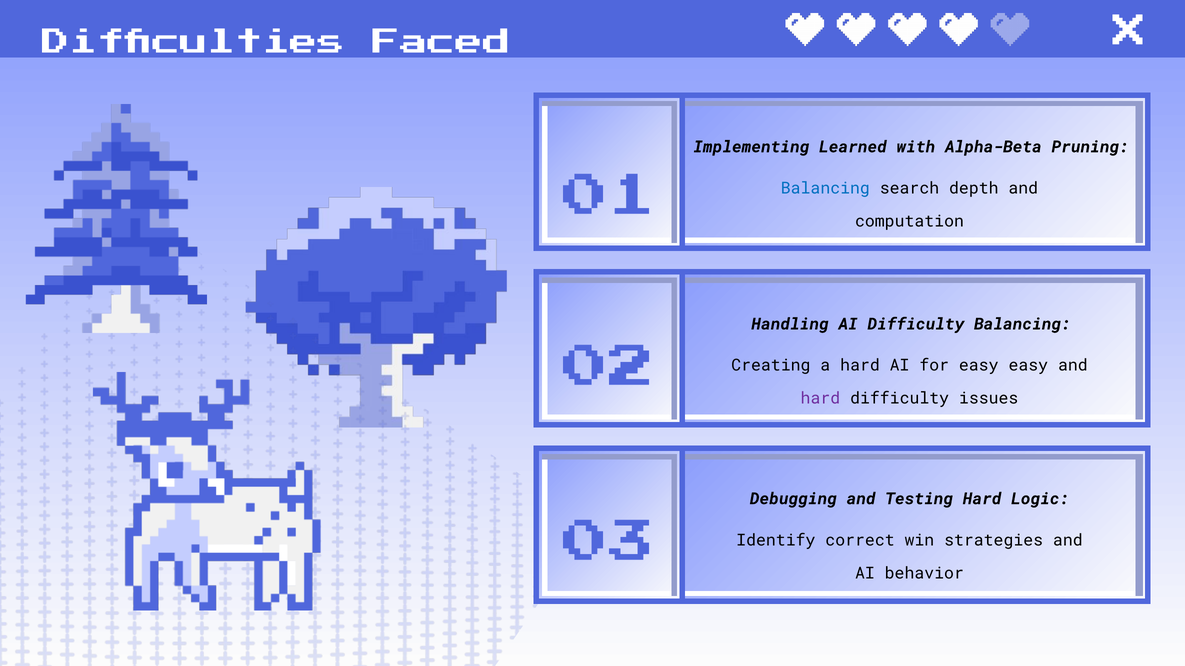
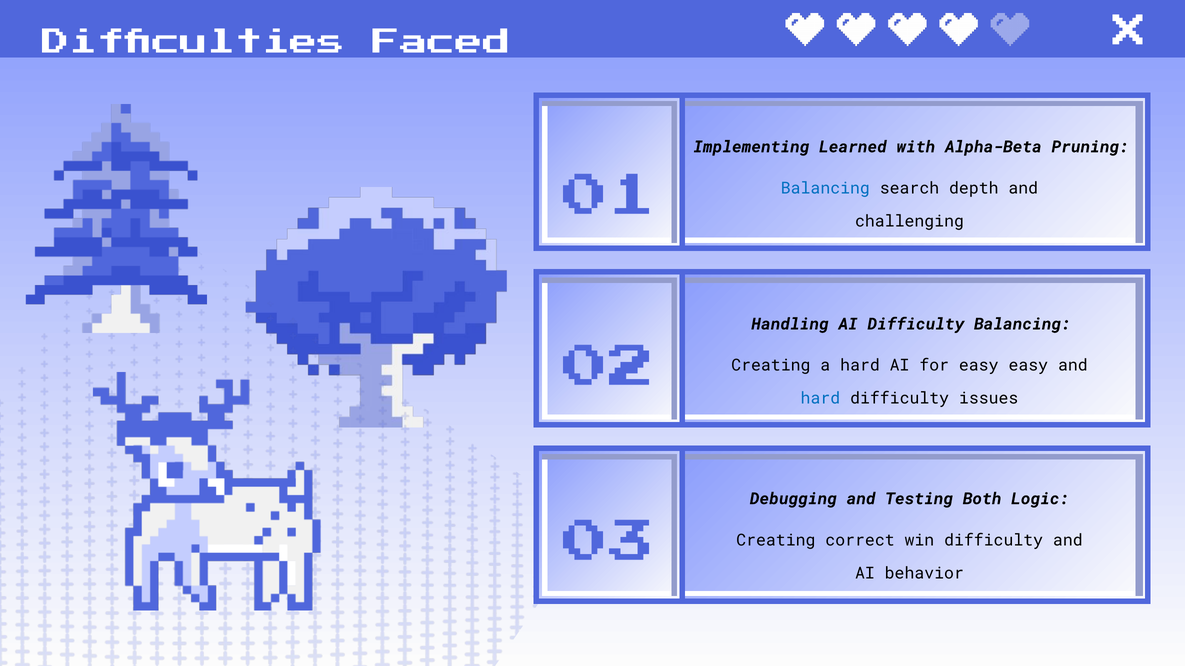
computation: computation -> challenging (909, 222)
hard colour: purple -> blue (820, 399)
Testing Hard: Hard -> Both (982, 499)
Identify: Identify -> Creating (776, 541)
win strategies: strategies -> difficulty (994, 541)
